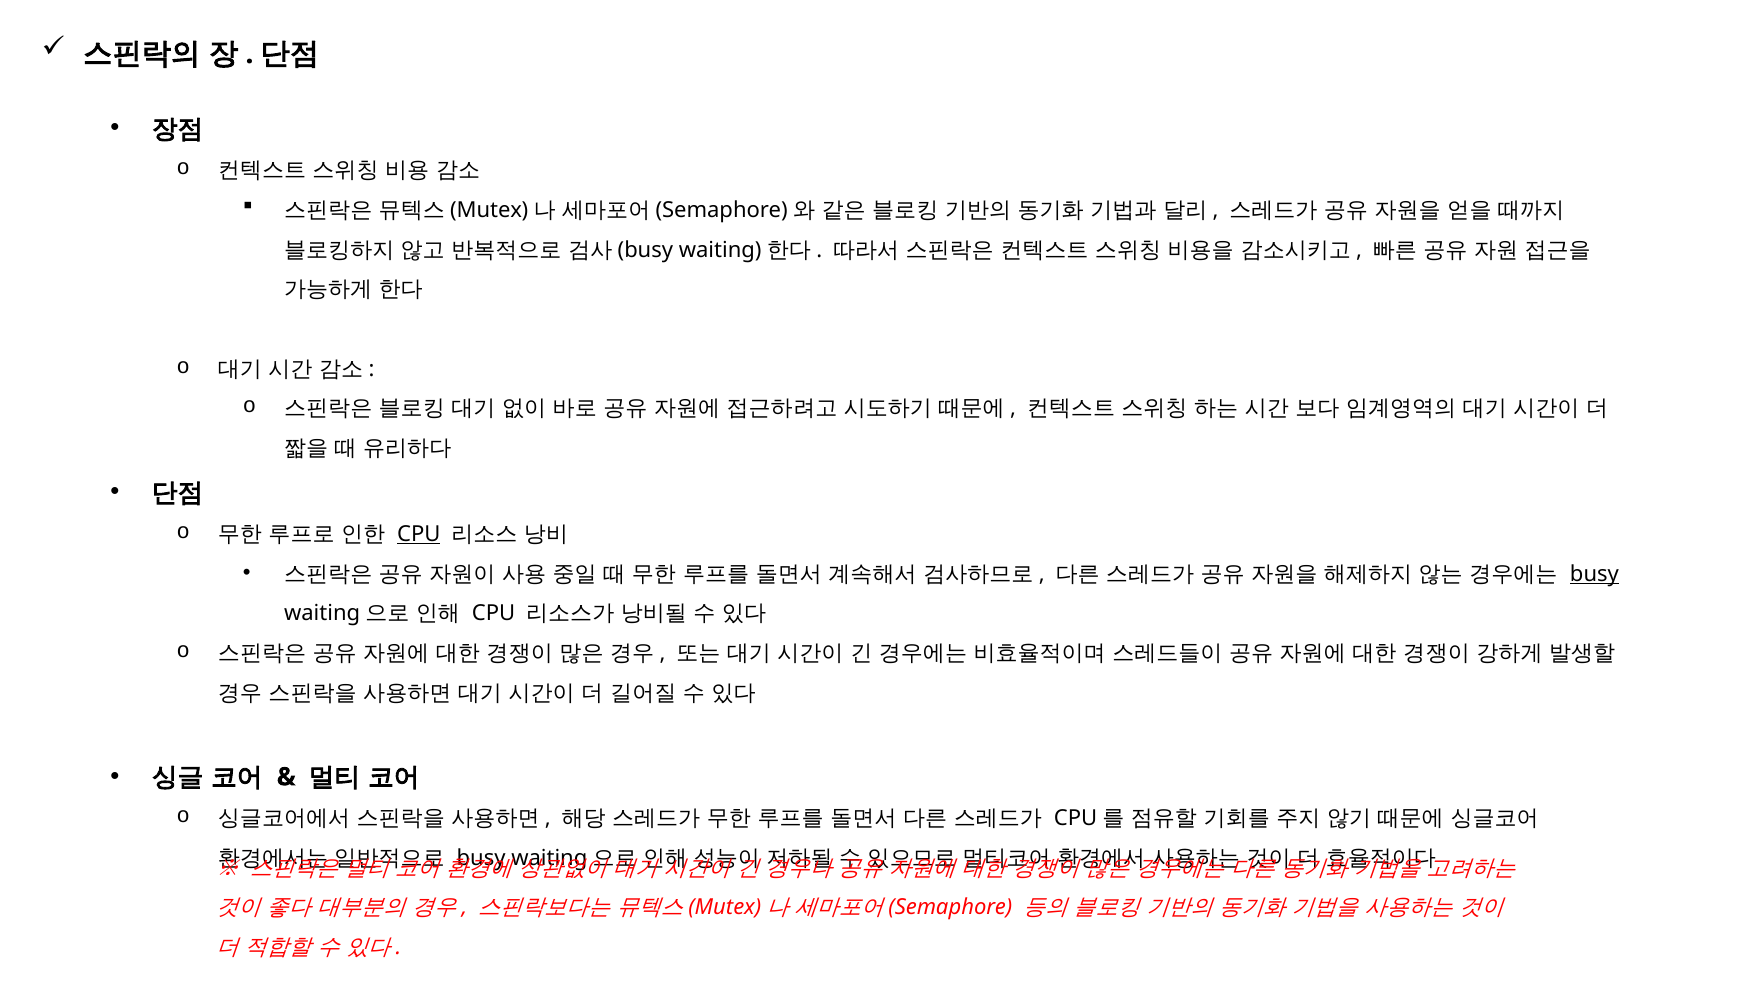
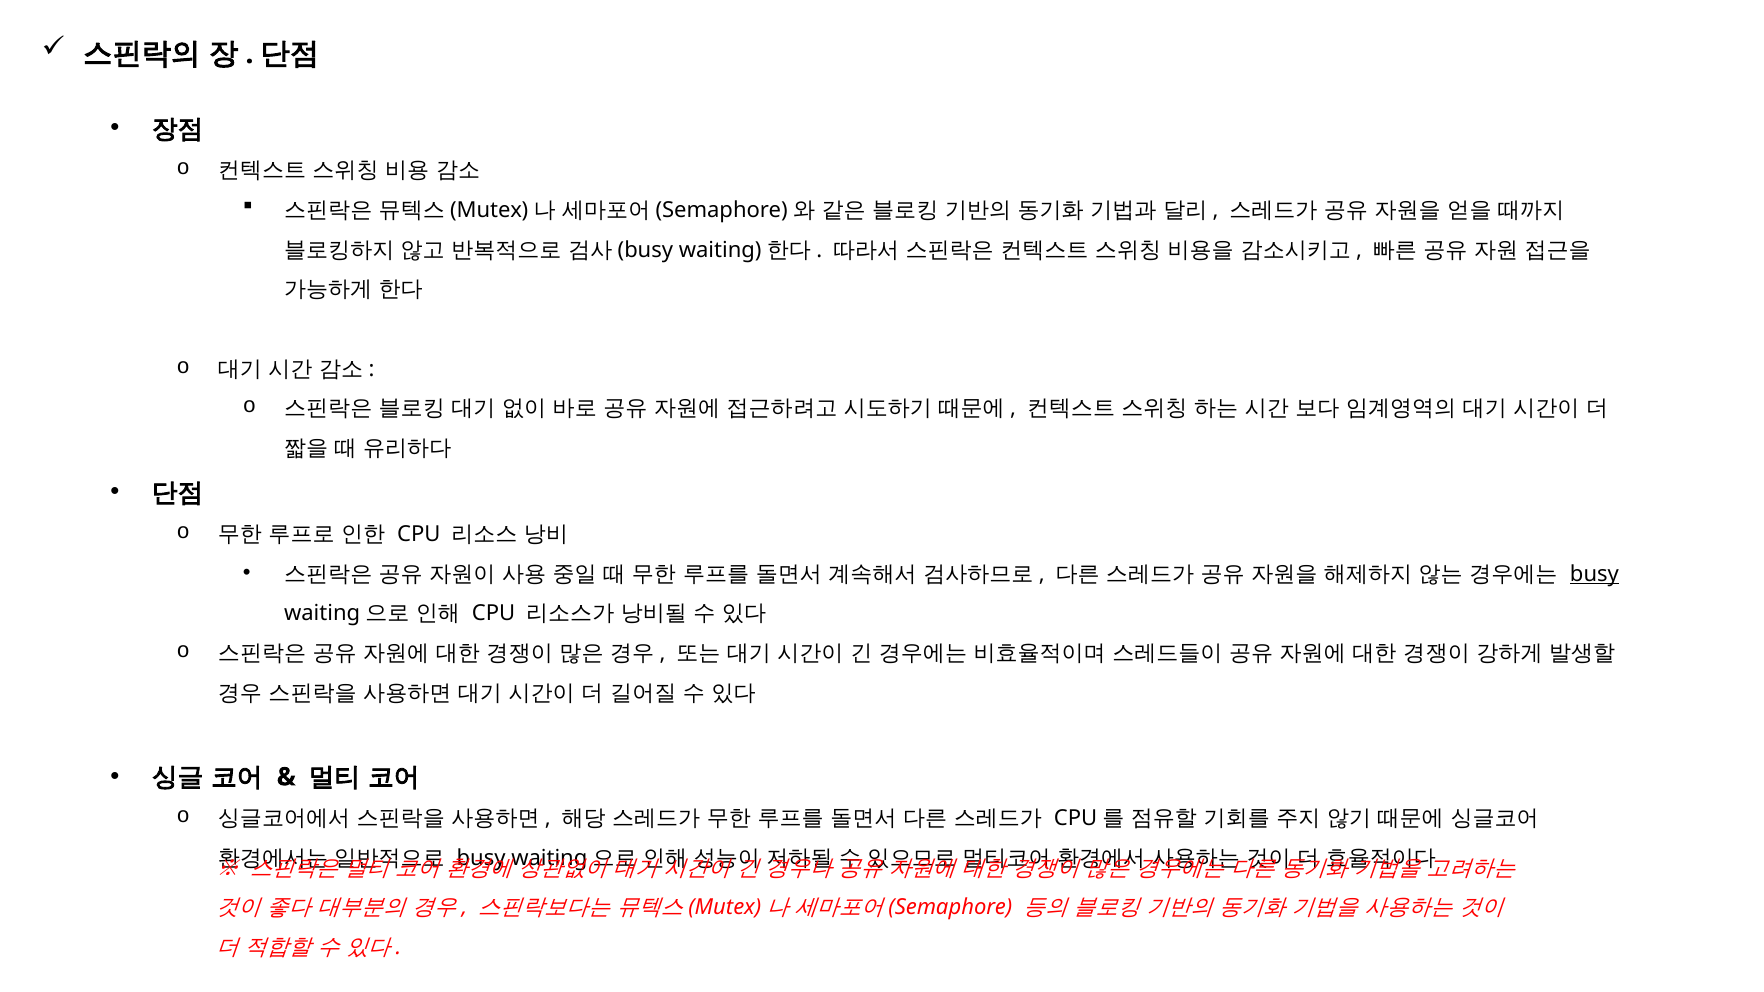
CPU underline: present -> none (419, 534)
